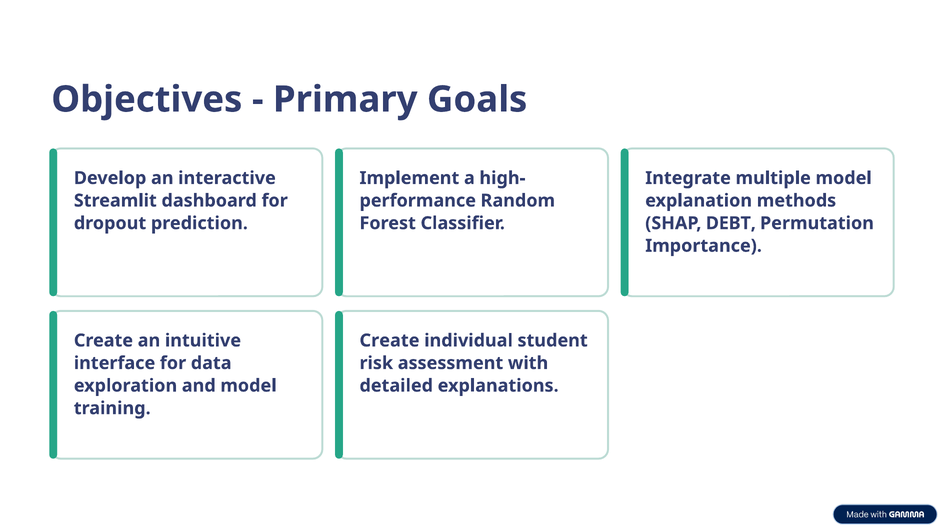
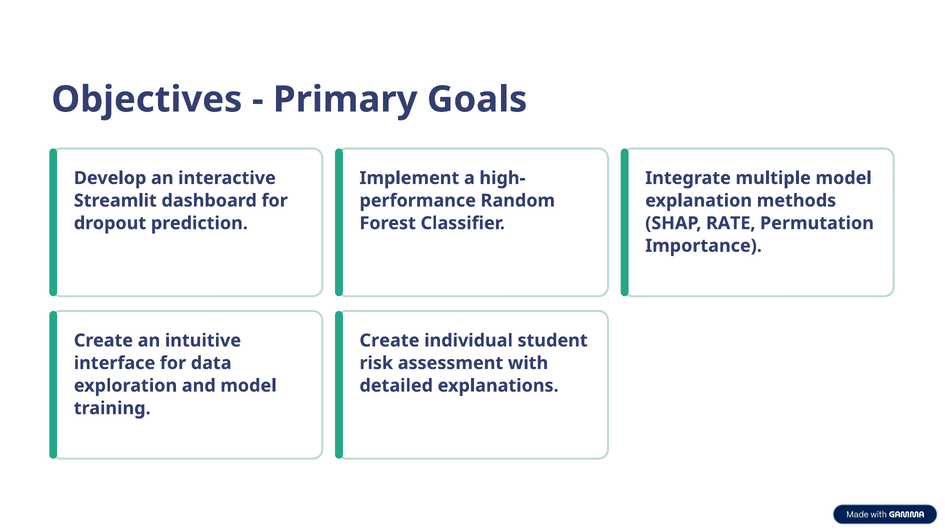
DEBT: DEBT -> RATE (731, 223)
